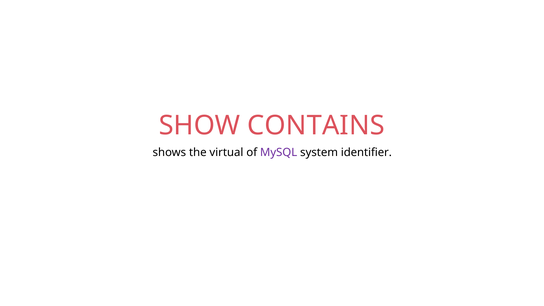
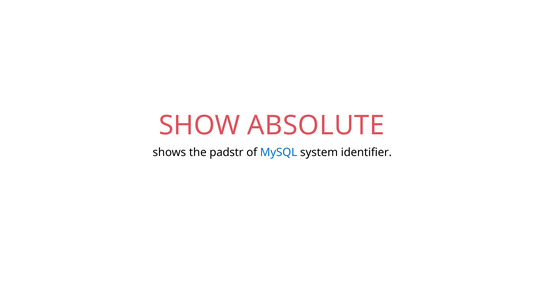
CONTAINS: CONTAINS -> ABSOLUTE (316, 126)
virtual: virtual -> padstr (226, 152)
MySQL colour: purple -> blue (279, 152)
